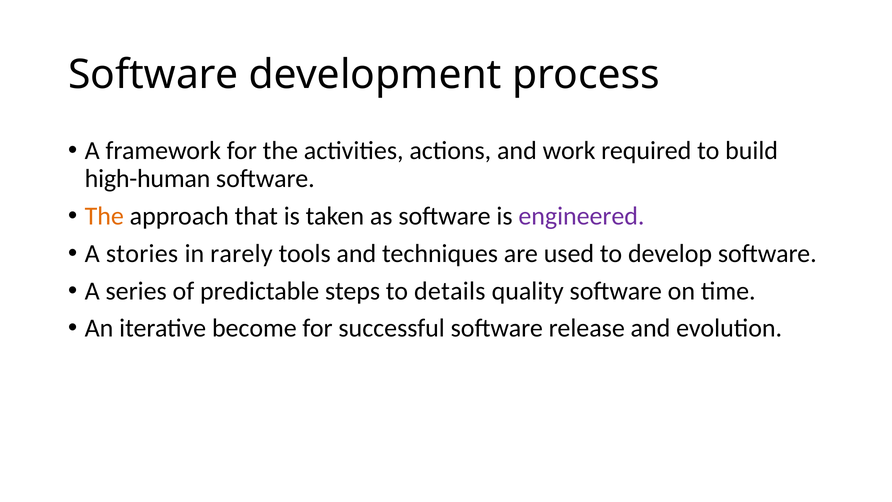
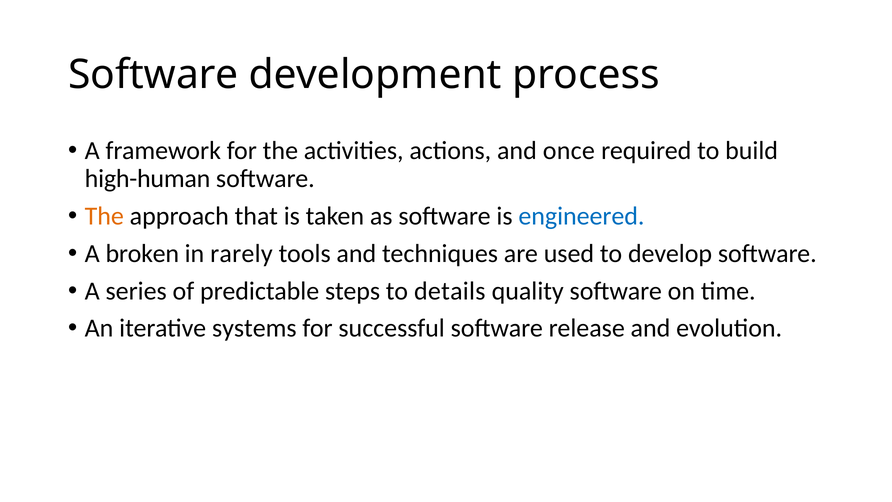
work: work -> once (569, 151)
engineered colour: purple -> blue (581, 216)
stories: stories -> broken (142, 254)
become: become -> systems (254, 328)
